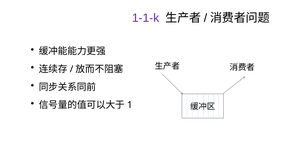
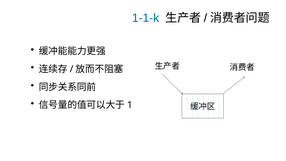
1-1-k colour: purple -> blue (146, 18)
